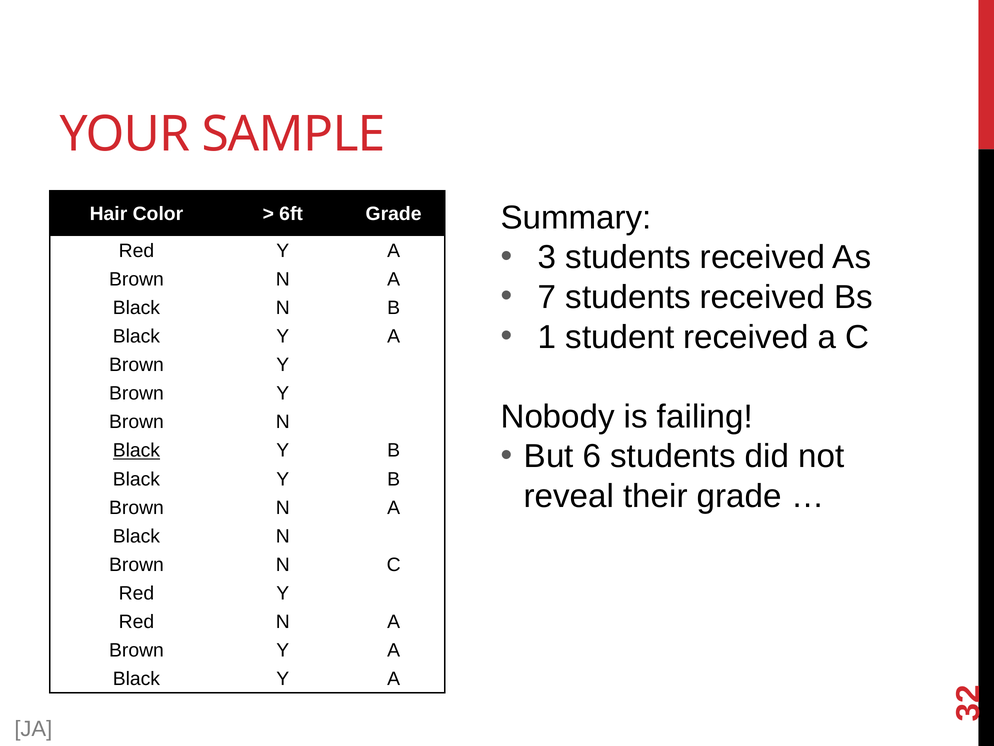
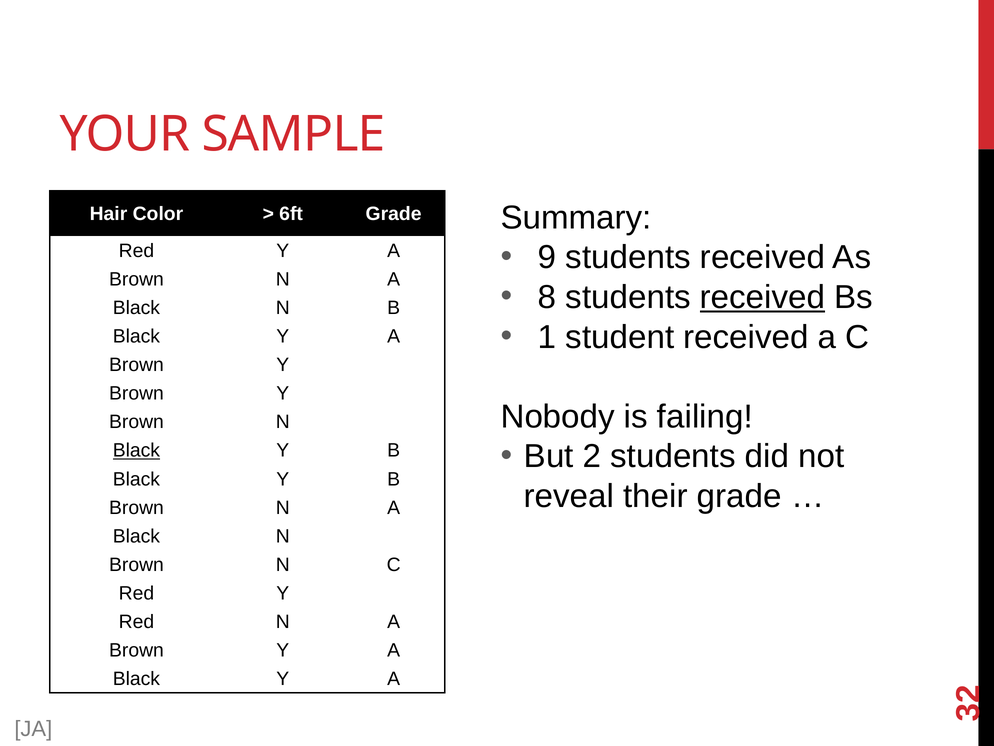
3: 3 -> 9 (547, 257)
7: 7 -> 8 (547, 297)
received underline: none -> present (763, 297)
But 6: 6 -> 2 (592, 456)
